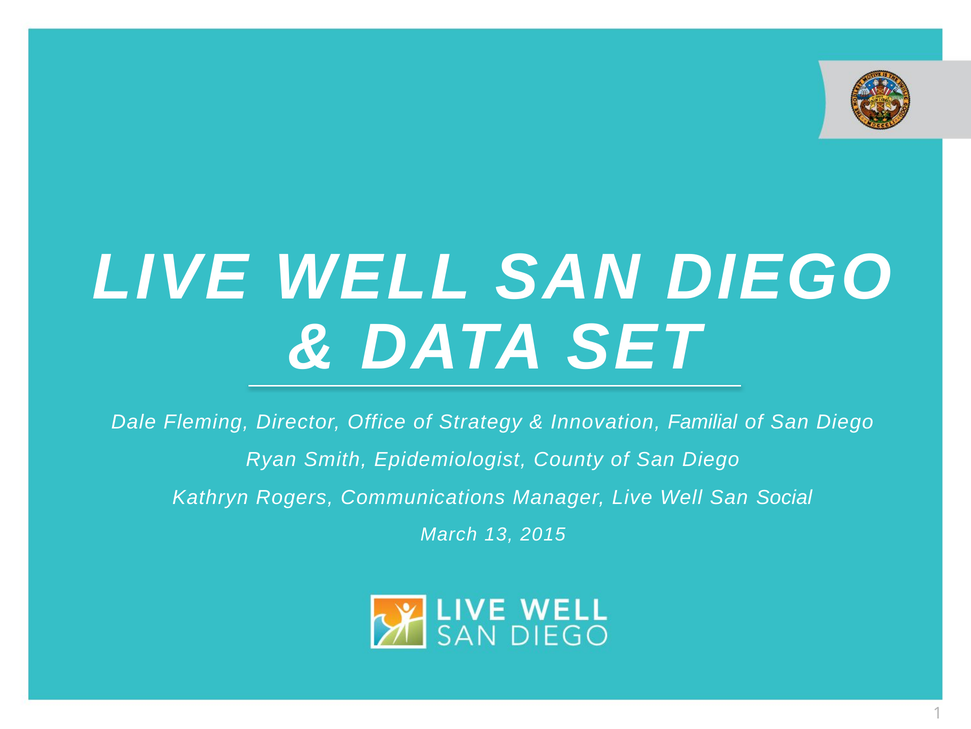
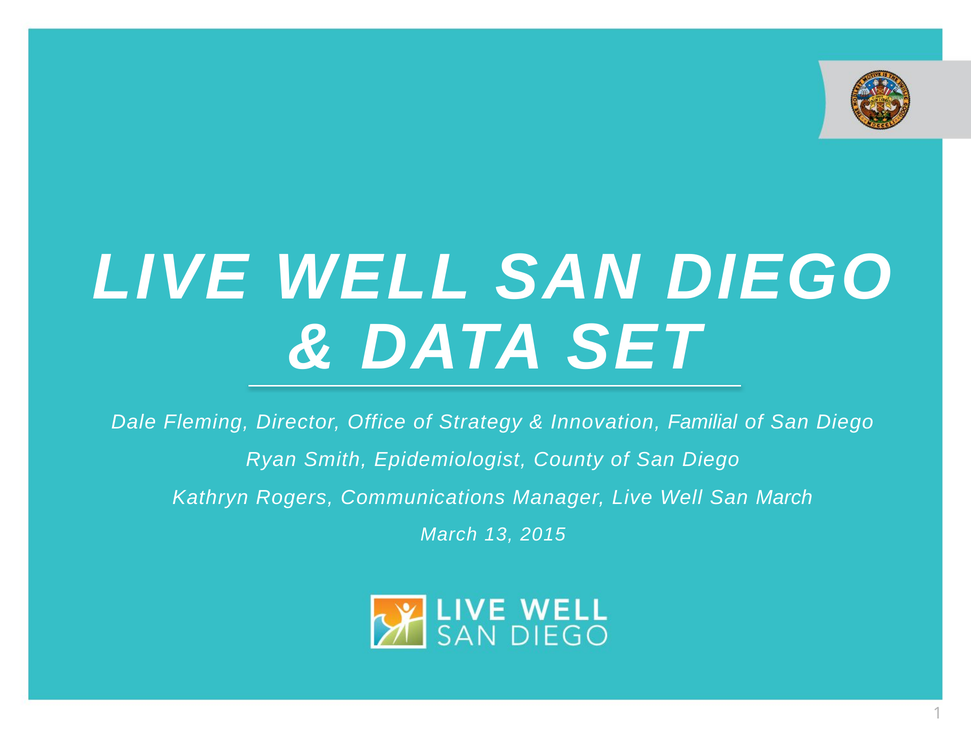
San Social: Social -> March (784, 497)
